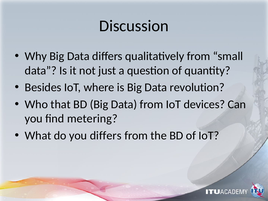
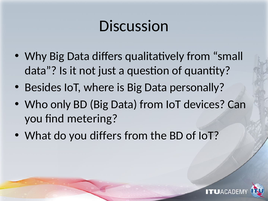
revolution: revolution -> personally (197, 87)
that: that -> only (61, 104)
